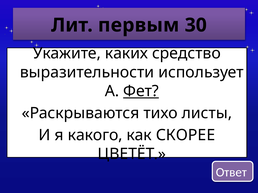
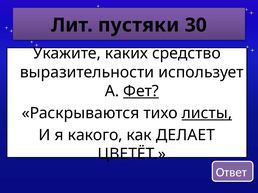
первым: первым -> пустяки (139, 25)
листы underline: none -> present (207, 113)
СКОРЕЕ: СКОРЕЕ -> ДЕЛАЕТ (185, 135)
